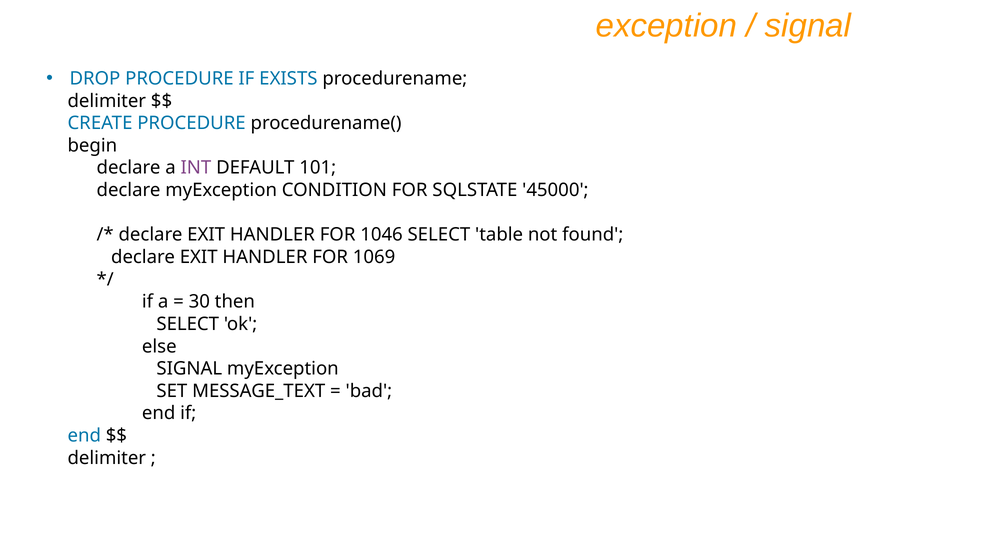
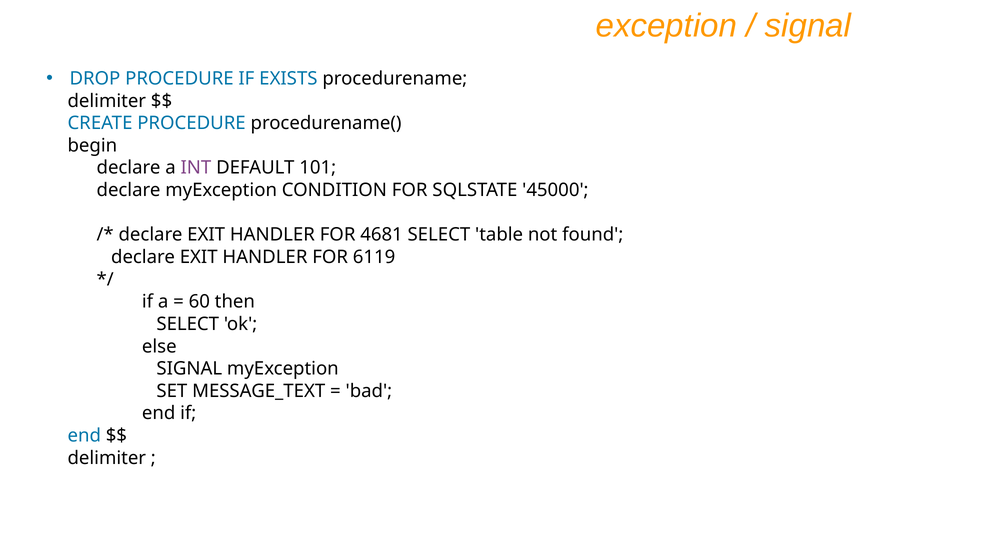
1046: 1046 -> 4681 (382, 235)
1069: 1069 -> 6119 (374, 257)
30: 30 -> 60 (199, 302)
